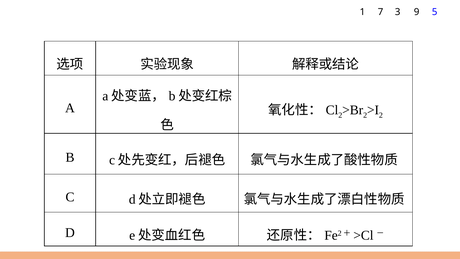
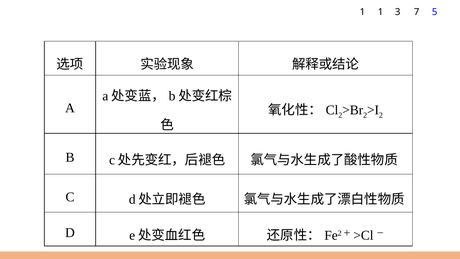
1 7: 7 -> 1 (381, 12)
9: 9 -> 7 (417, 12)
